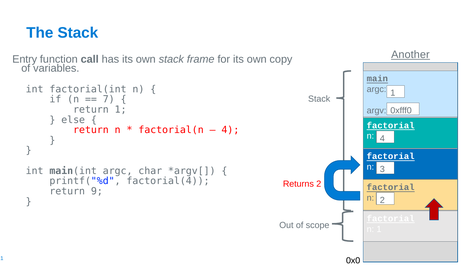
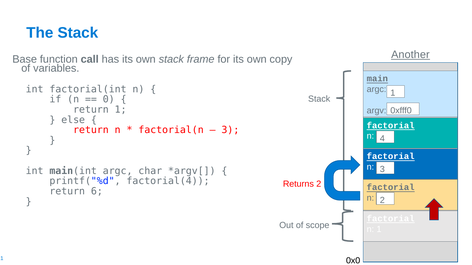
Entry: Entry -> Base (25, 59)
7: 7 -> 0 (109, 100)
4: 4 -> 3 (230, 130)
9: 9 -> 6 (97, 192)
